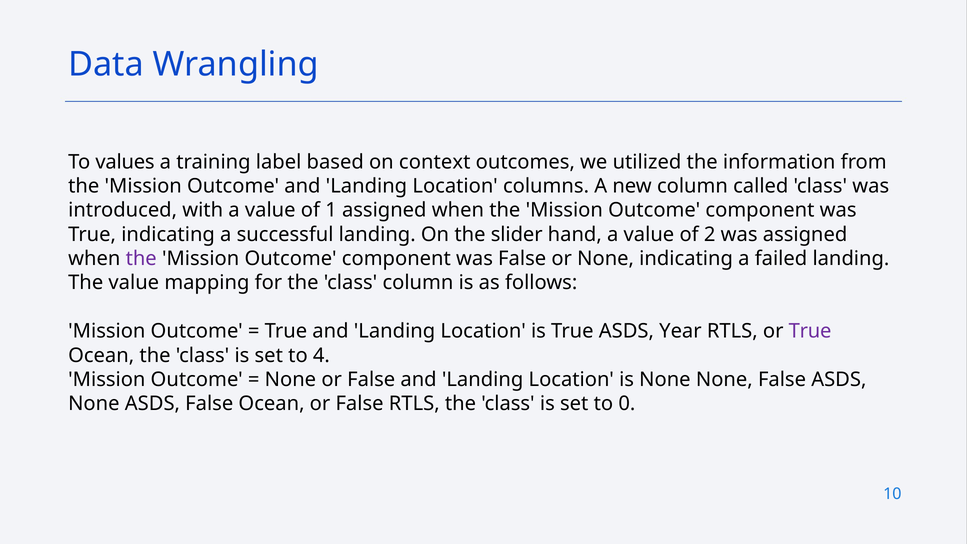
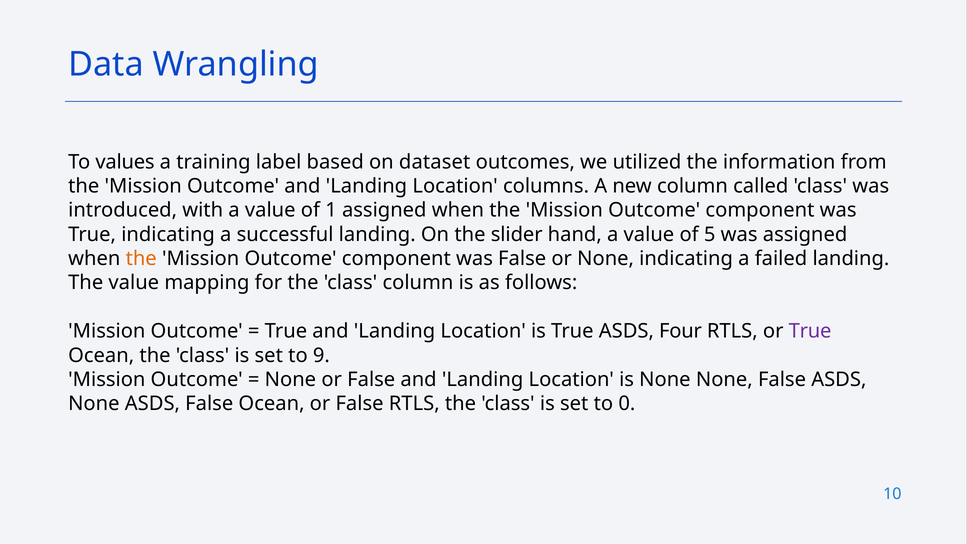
context: context -> dataset (435, 162)
2: 2 -> 5 (710, 234)
the colour: purple -> orange (141, 259)
Year: Year -> Four (681, 331)
4: 4 -> 9 (321, 355)
